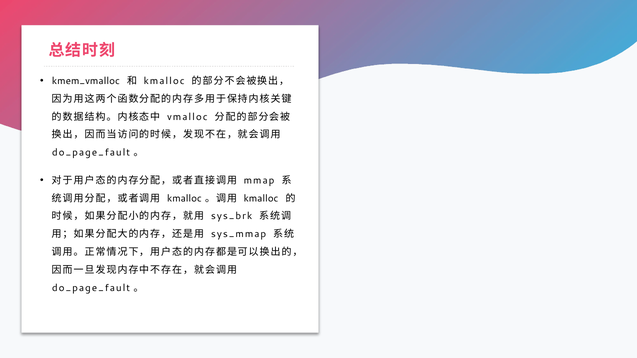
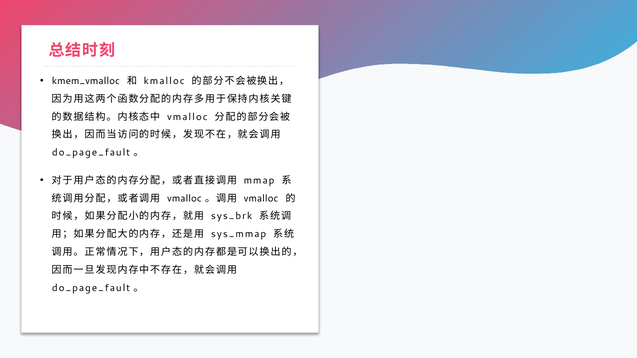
kmalloc: kmalloc -> vmalloc (184, 198)
kmalloc: kmalloc -> vmalloc (261, 198)
